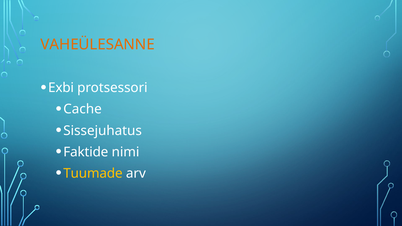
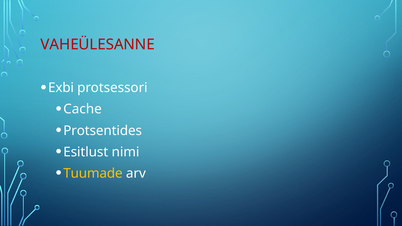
VAHEÜLESANNE colour: orange -> red (98, 45)
Sissejuhatus: Sissejuhatus -> Protsentides (103, 131)
Faktide: Faktide -> Esitlust (86, 152)
